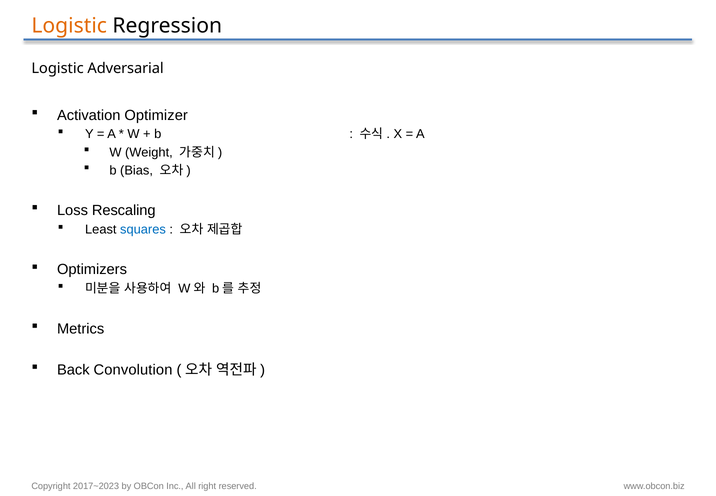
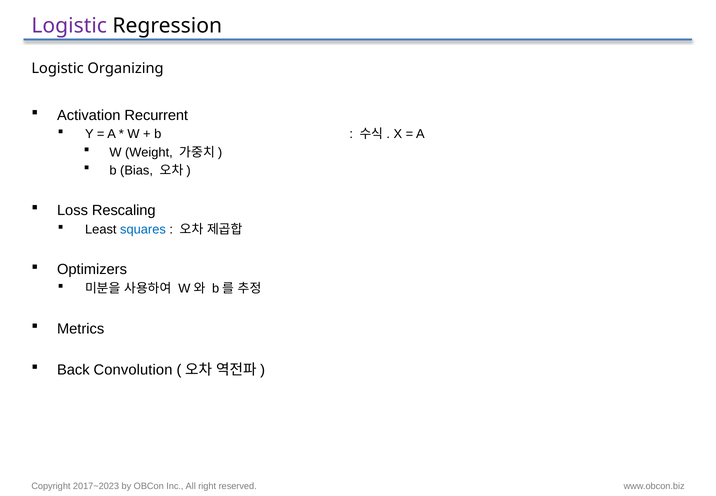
Logistic colour: orange -> purple (69, 26)
Adversarial: Adversarial -> Organizing (126, 68)
Optimizer: Optimizer -> Recurrent (156, 115)
